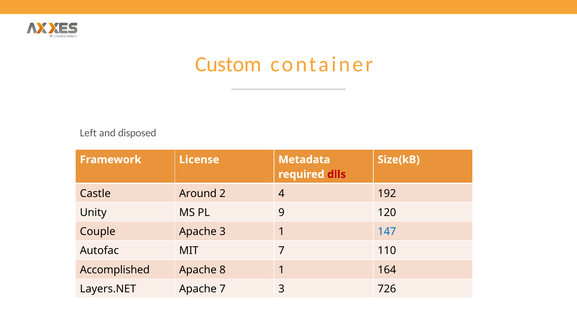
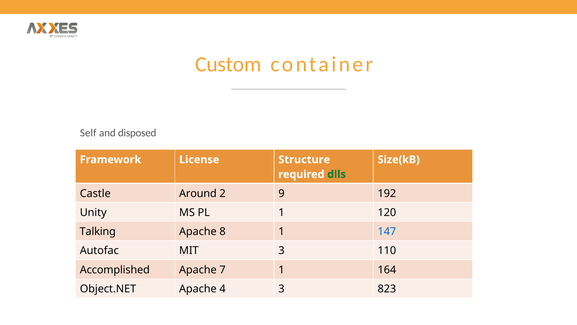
Left: Left -> Self (88, 133)
Metadata: Metadata -> Structure (304, 159)
dlls colour: red -> green (337, 174)
4: 4 -> 9 (281, 193)
PL 9: 9 -> 1 (281, 212)
Couple: Couple -> Talking (98, 231)
Apache 3: 3 -> 8 (223, 231)
MIT 7: 7 -> 3 (281, 250)
8: 8 -> 7 (223, 269)
Layers.NET: Layers.NET -> Object.NET (108, 289)
Apache 7: 7 -> 4 (223, 289)
726: 726 -> 823 (387, 289)
